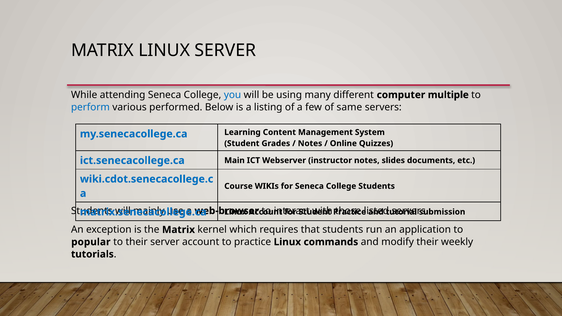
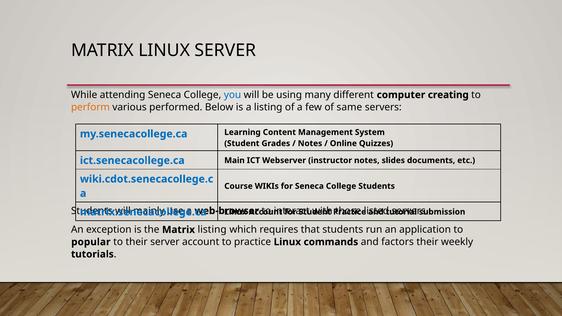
multiple: multiple -> creating (448, 95)
perform colour: blue -> orange (90, 107)
Matrix kernel: kernel -> listing (212, 230)
modify: modify -> factors (398, 242)
